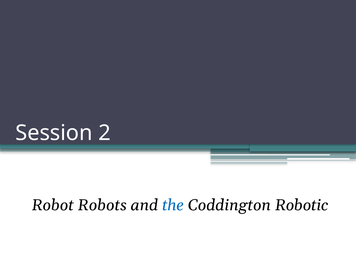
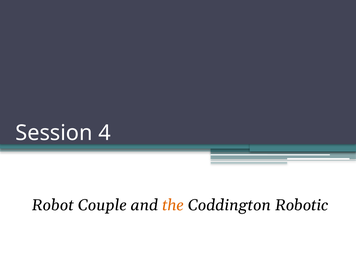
2: 2 -> 4 (104, 133)
Robots: Robots -> Couple (102, 205)
the colour: blue -> orange (173, 205)
